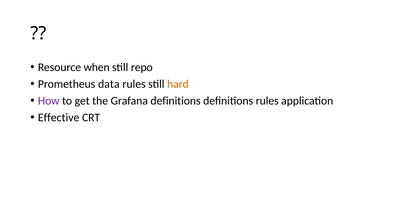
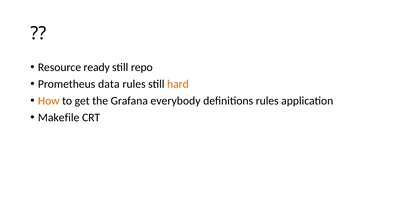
when: when -> ready (97, 67)
How colour: purple -> orange (49, 101)
Grafana definitions: definitions -> everybody (176, 101)
Effective: Effective -> Makefile (59, 118)
